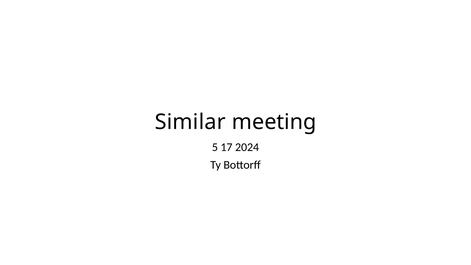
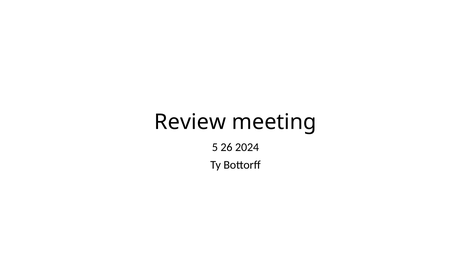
Similar: Similar -> Review (190, 122)
17: 17 -> 26 (226, 147)
